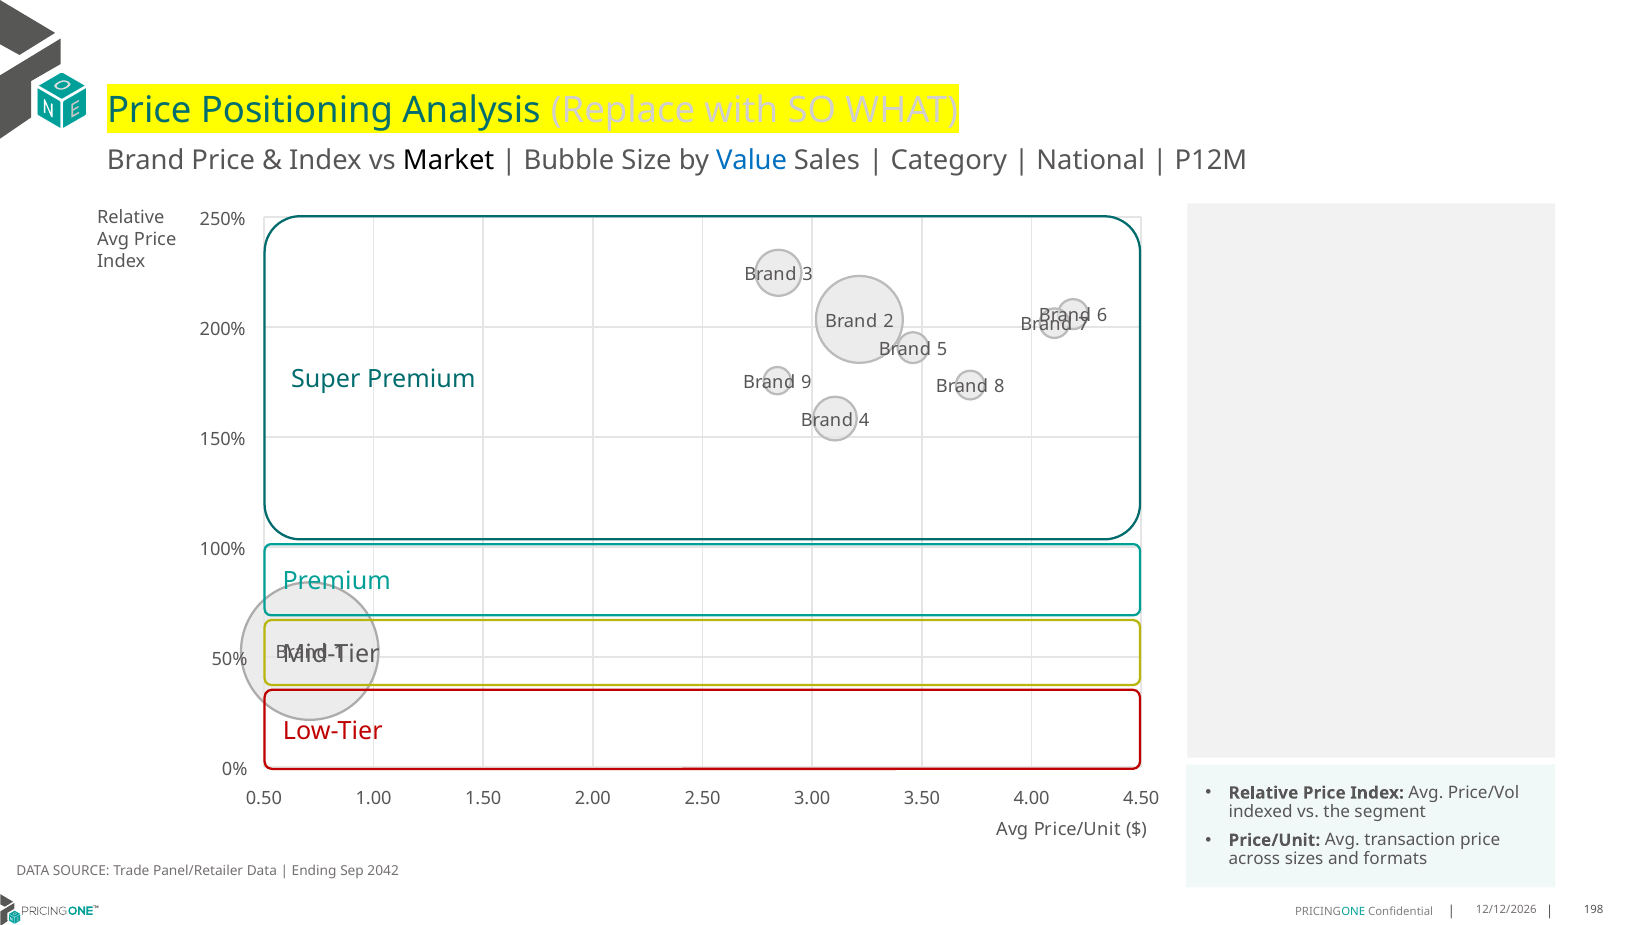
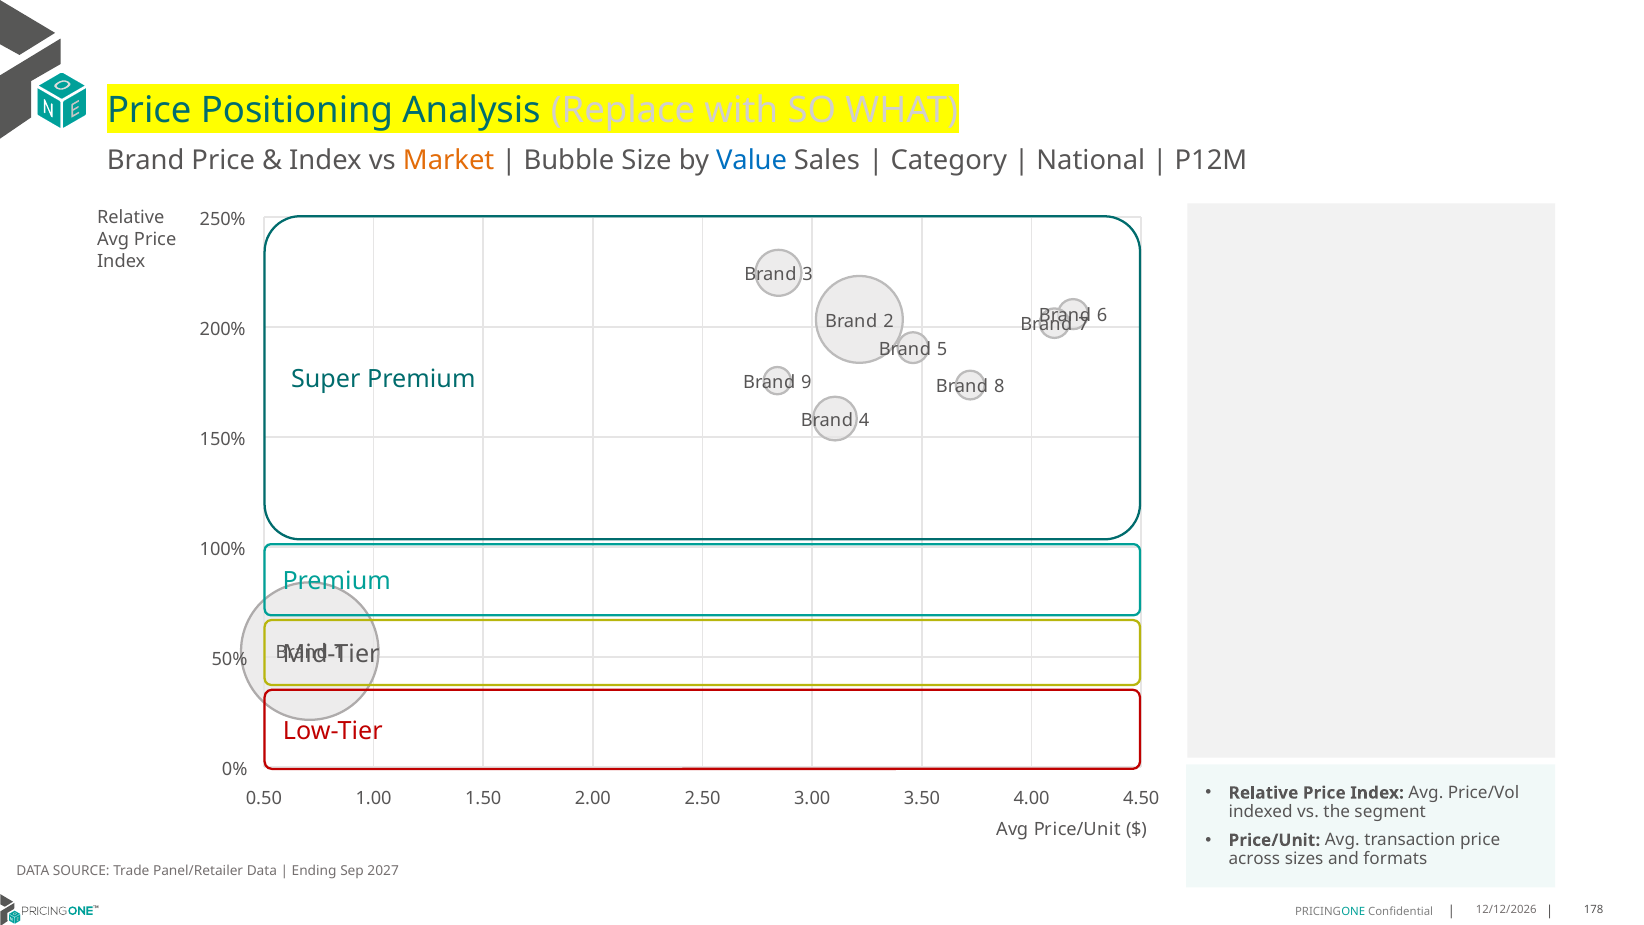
Market colour: black -> orange (449, 160)
2042: 2042 -> 2027 (383, 871)
198: 198 -> 178 (1594, 909)
